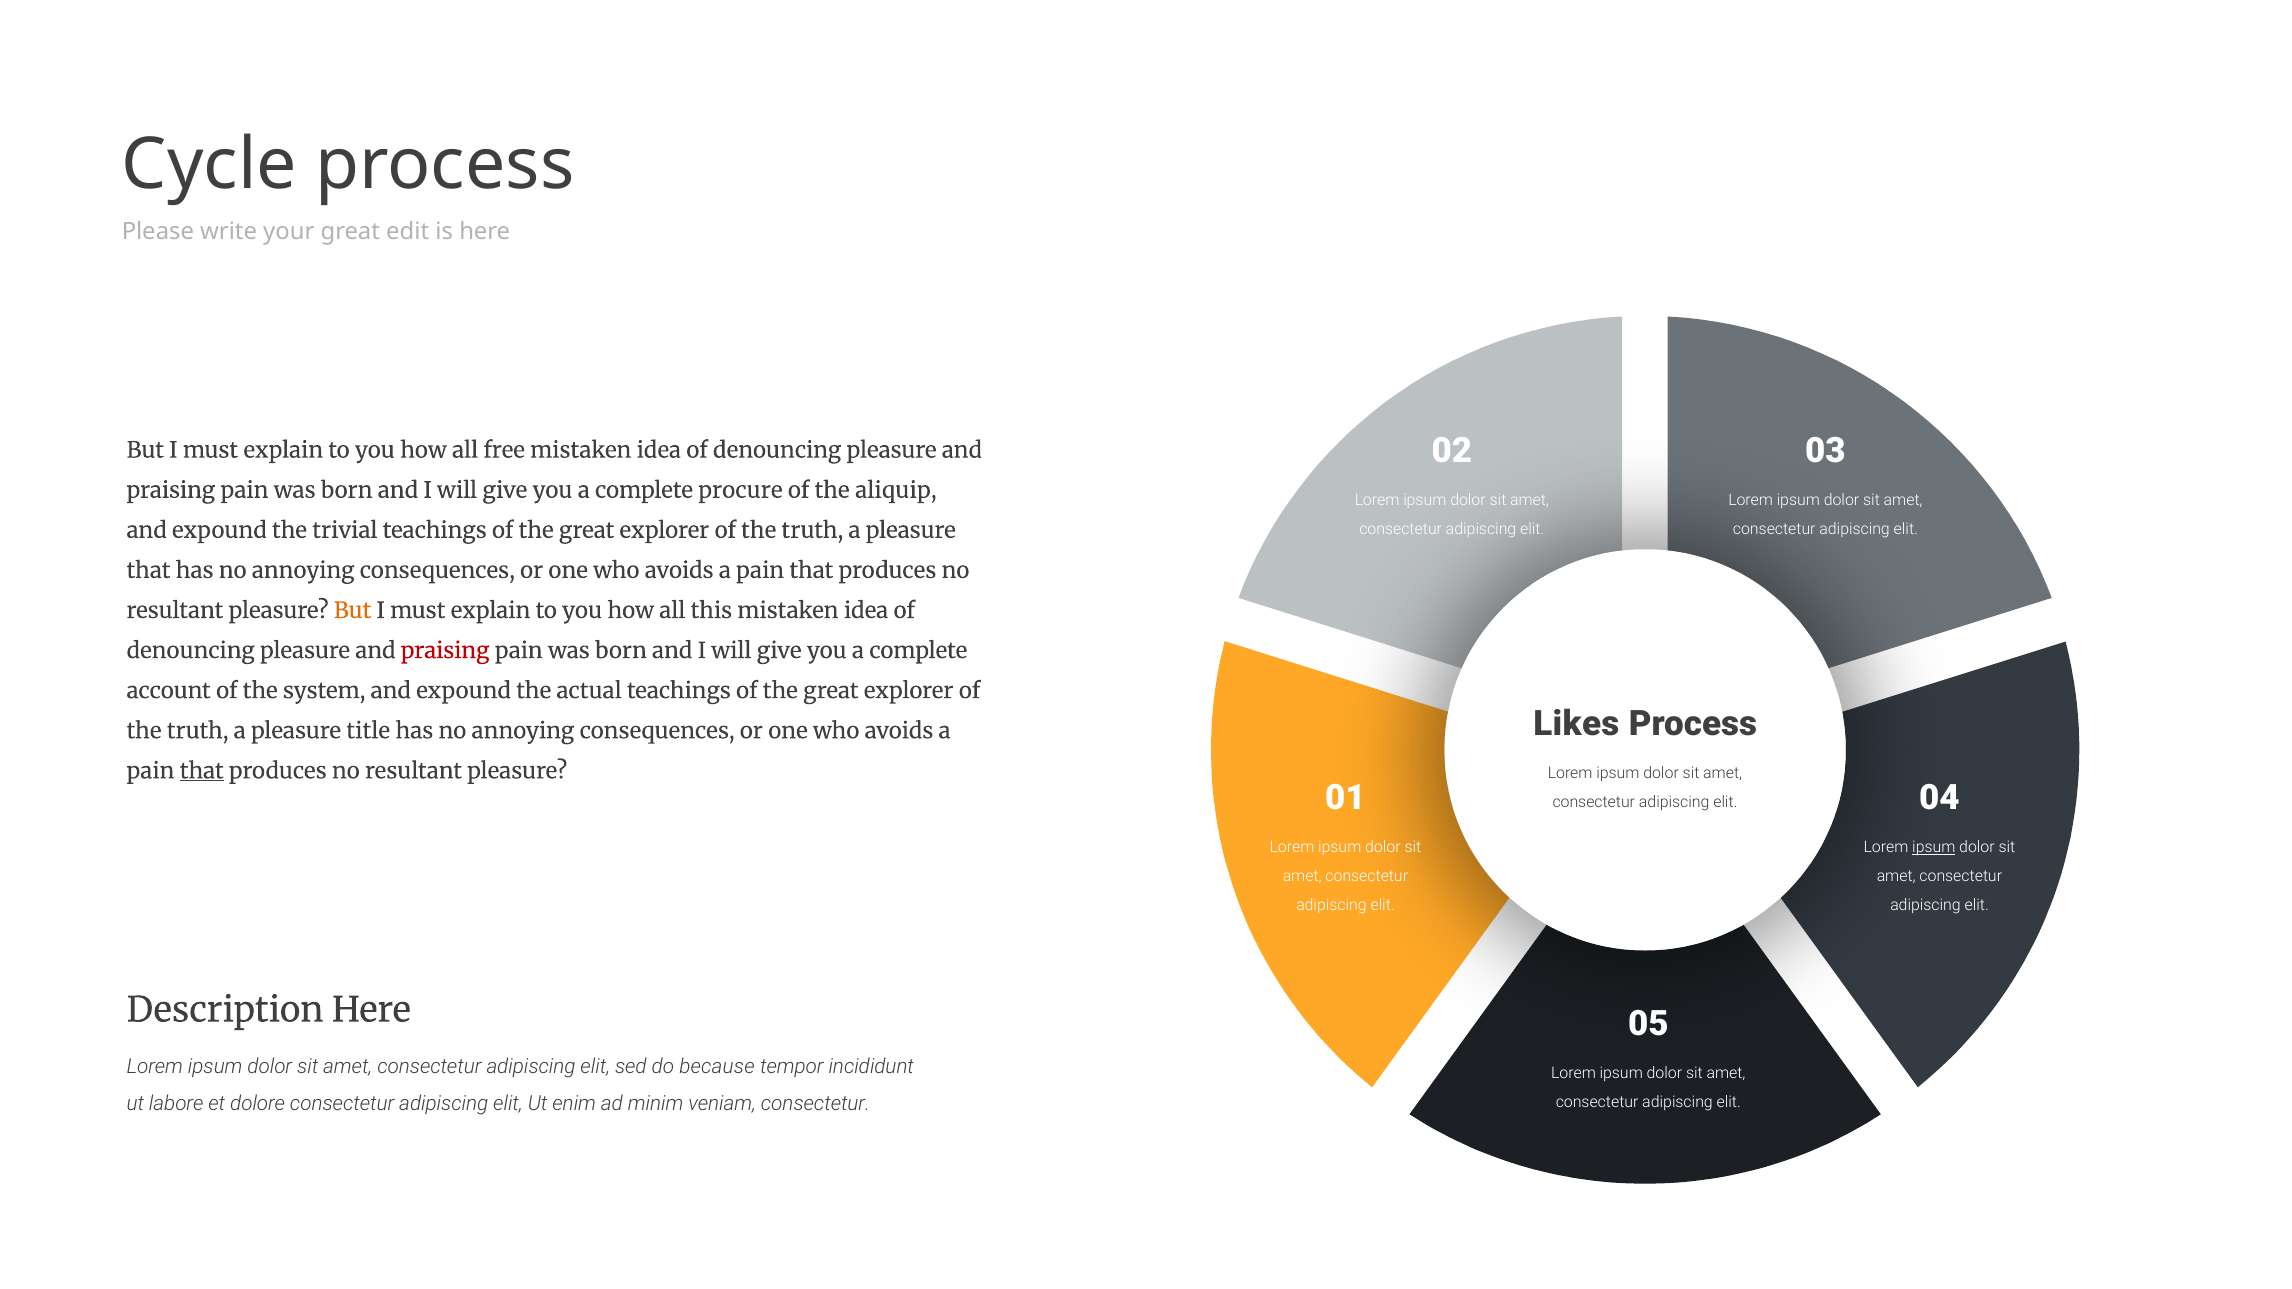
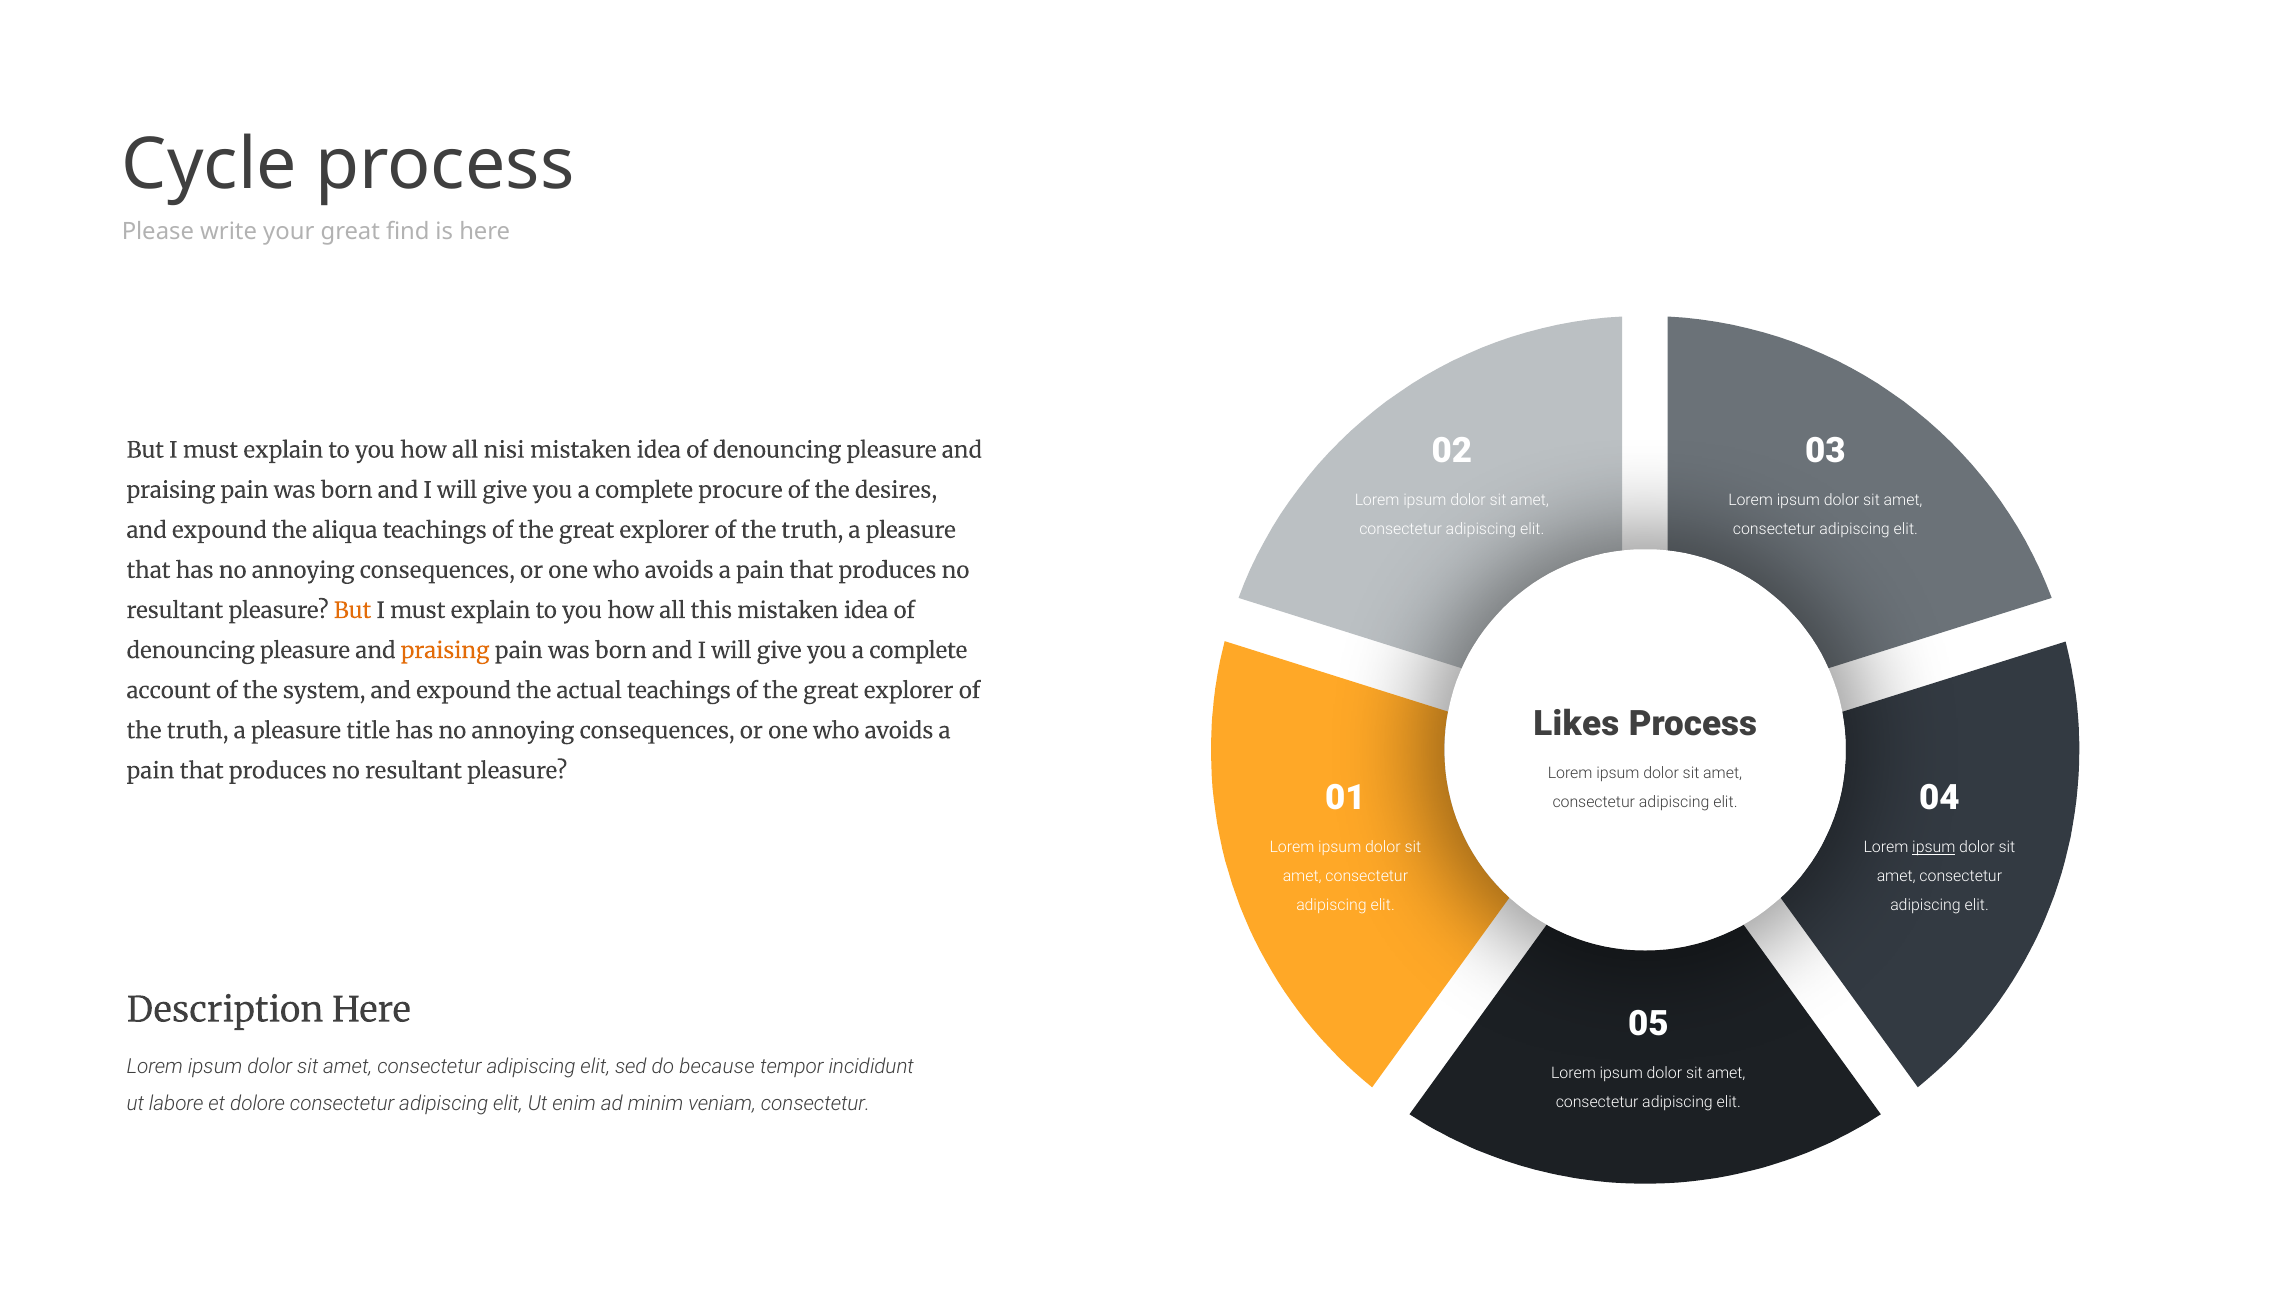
edit: edit -> find (408, 231)
free: free -> nisi (504, 450)
aliquip: aliquip -> desires (896, 491)
trivial: trivial -> aliqua (345, 531)
praising colour: red -> orange (445, 651)
that underline: present -> none (202, 771)
